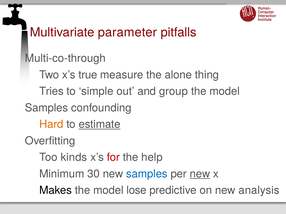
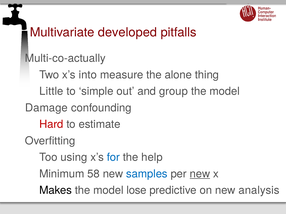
parameter: parameter -> developed (127, 32)
Multi-co-through: Multi-co-through -> Multi-co-actually (65, 58)
true: true -> into (88, 75)
Tries: Tries -> Little (51, 92)
Samples: Samples -> Damage (46, 108)
Hard colour: orange -> red (51, 125)
estimate underline: present -> none (100, 125)
kinds: kinds -> using (74, 158)
for colour: red -> blue (113, 158)
30: 30 -> 58 (94, 174)
